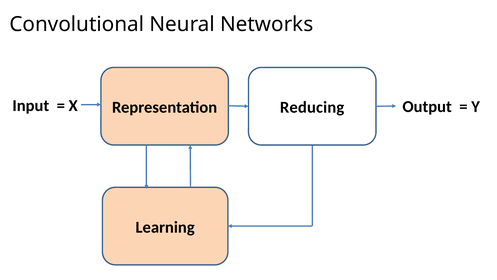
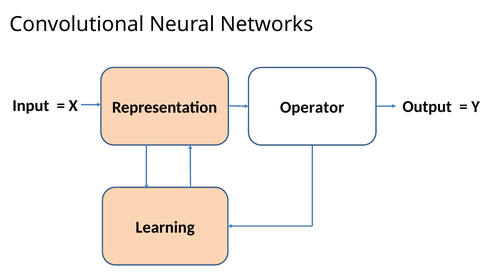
Reducing: Reducing -> Operator (312, 107)
